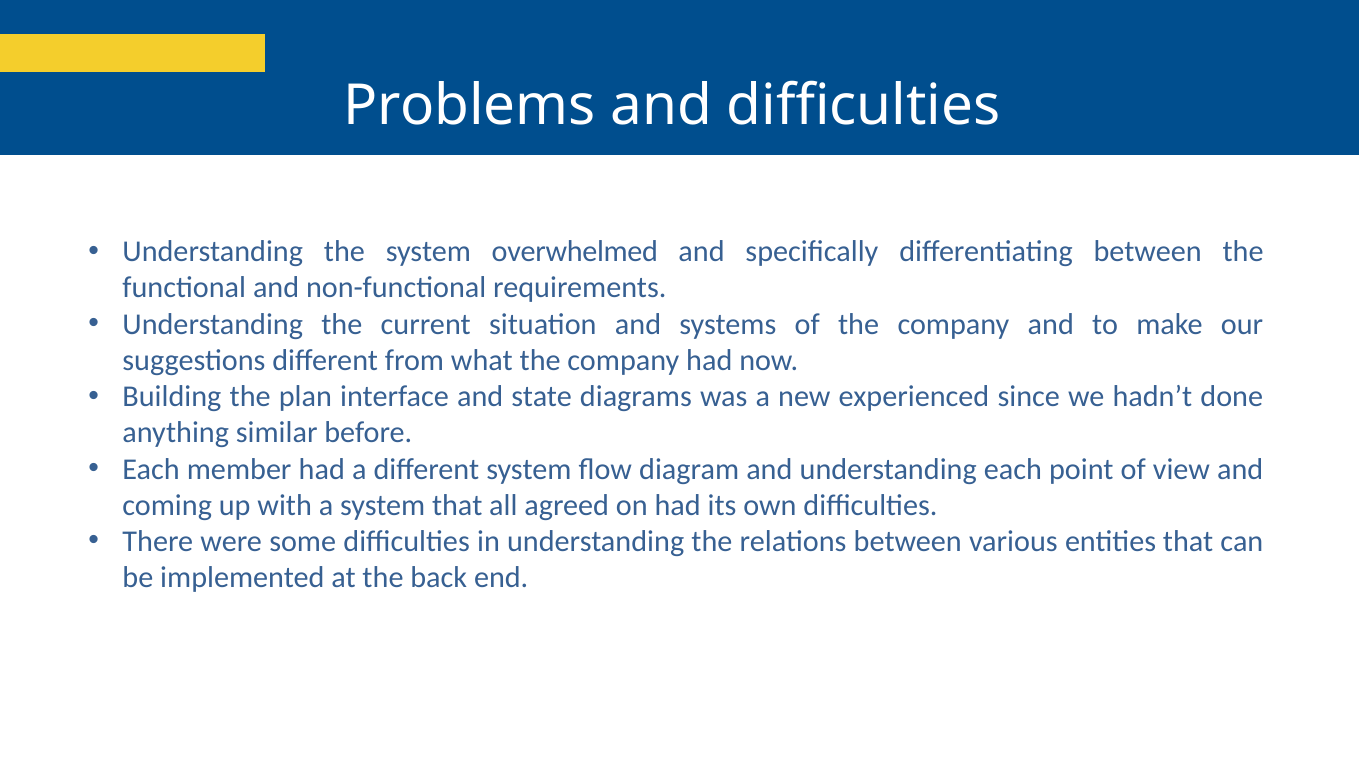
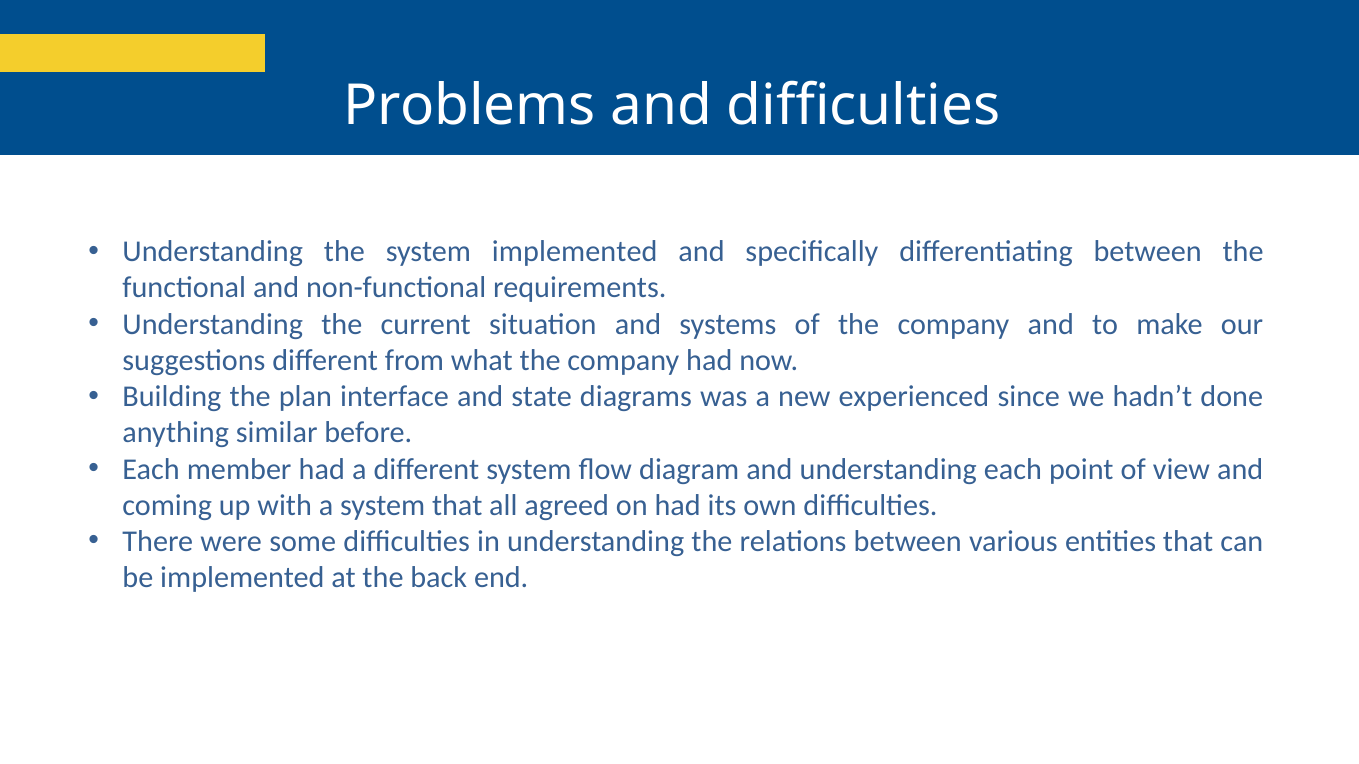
system overwhelmed: overwhelmed -> implemented (575, 252)
